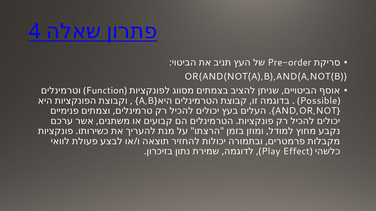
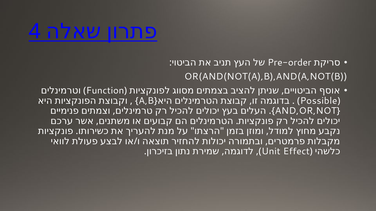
Play: Play -> Unit (271, 152)
